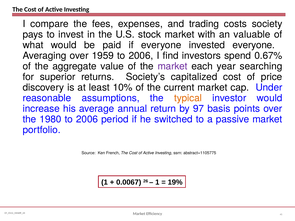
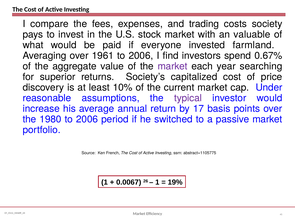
invested everyone: everyone -> farmland (254, 45)
1959: 1959 -> 1961 (103, 56)
typical colour: orange -> purple (188, 98)
97: 97 -> 17 (199, 109)
